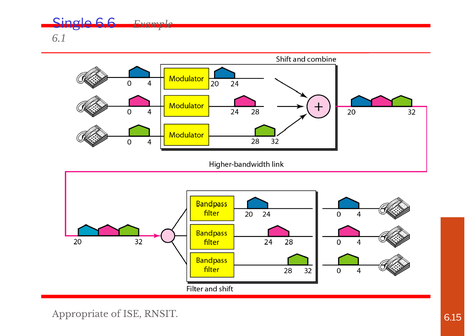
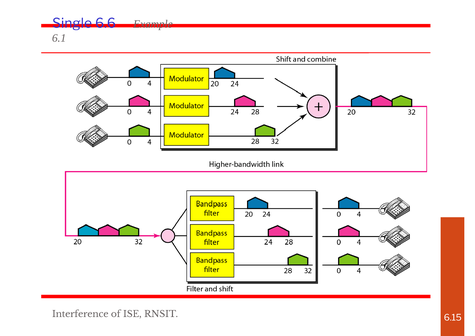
Appropriate: Appropriate -> Interference (80, 314)
